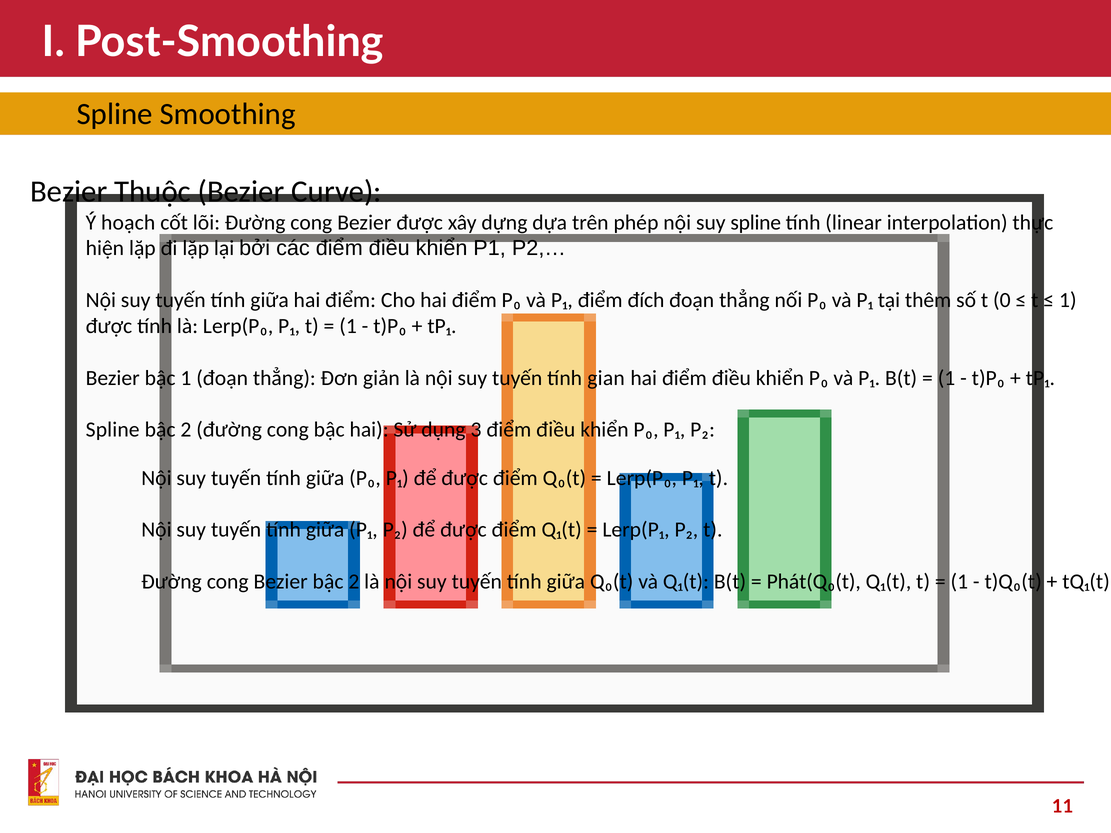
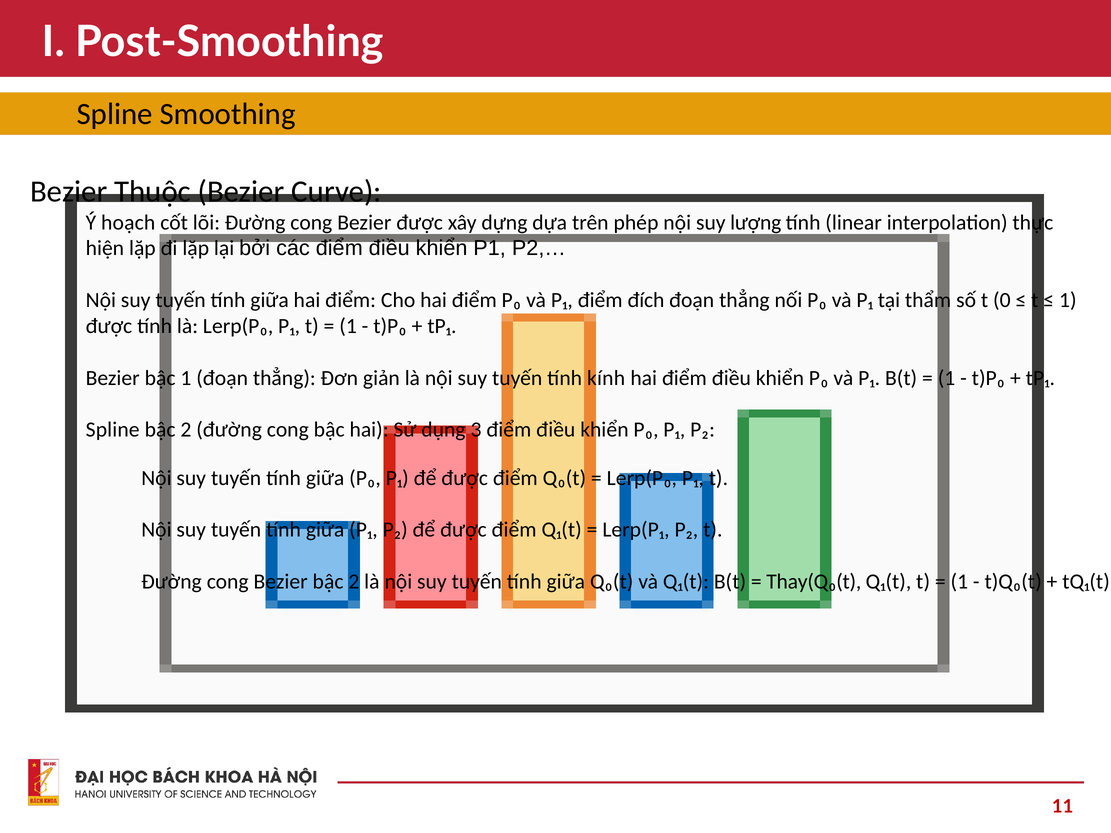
suy spline: spline -> lượng (756, 222)
thêm: thêm -> thẩm (928, 300)
gian: gian -> kính (606, 378)
Phát(Q₀(t: Phát(Q₀(t -> Thay(Q₀(t (814, 582)
